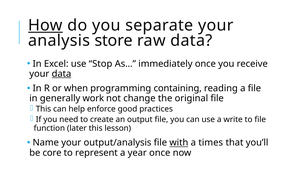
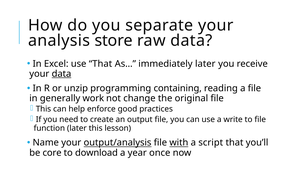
How underline: present -> none (45, 25)
use Stop: Stop -> That (101, 64)
immediately once: once -> later (205, 64)
when: when -> unzip (76, 88)
output/analysis underline: none -> present (118, 143)
times: times -> script (211, 143)
represent: represent -> download (96, 153)
